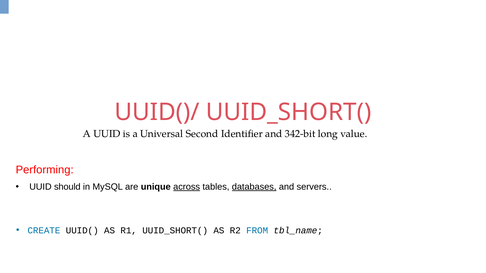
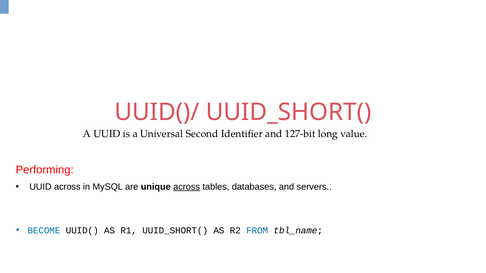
342-bit: 342-bit -> 127-bit (300, 134)
UUID should: should -> across (67, 187)
databases underline: present -> none (254, 187)
CREATE: CREATE -> BECOME (44, 231)
